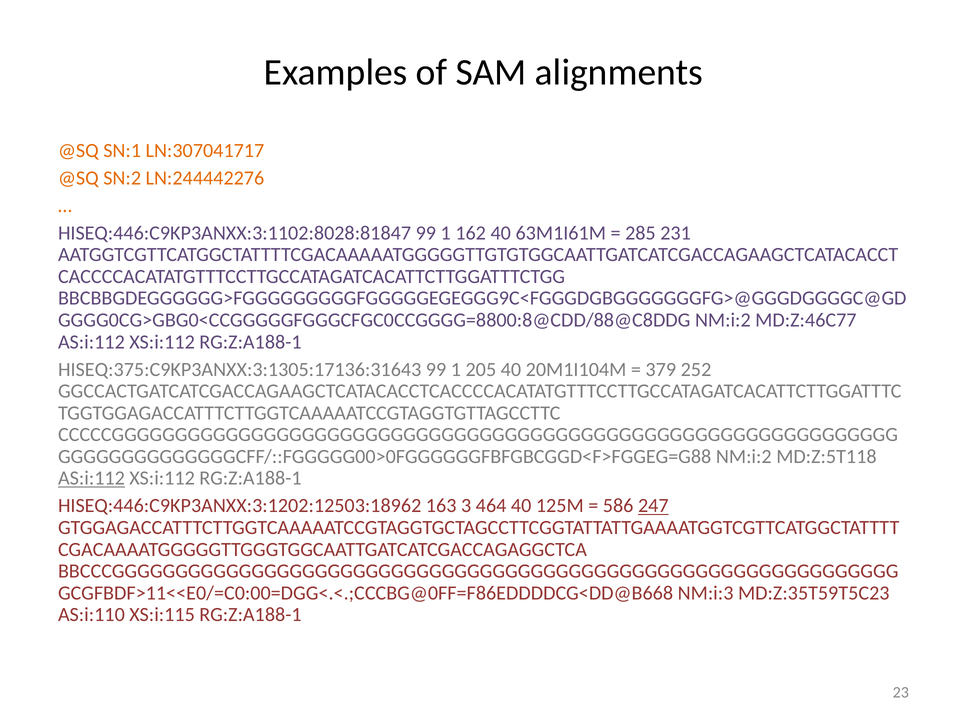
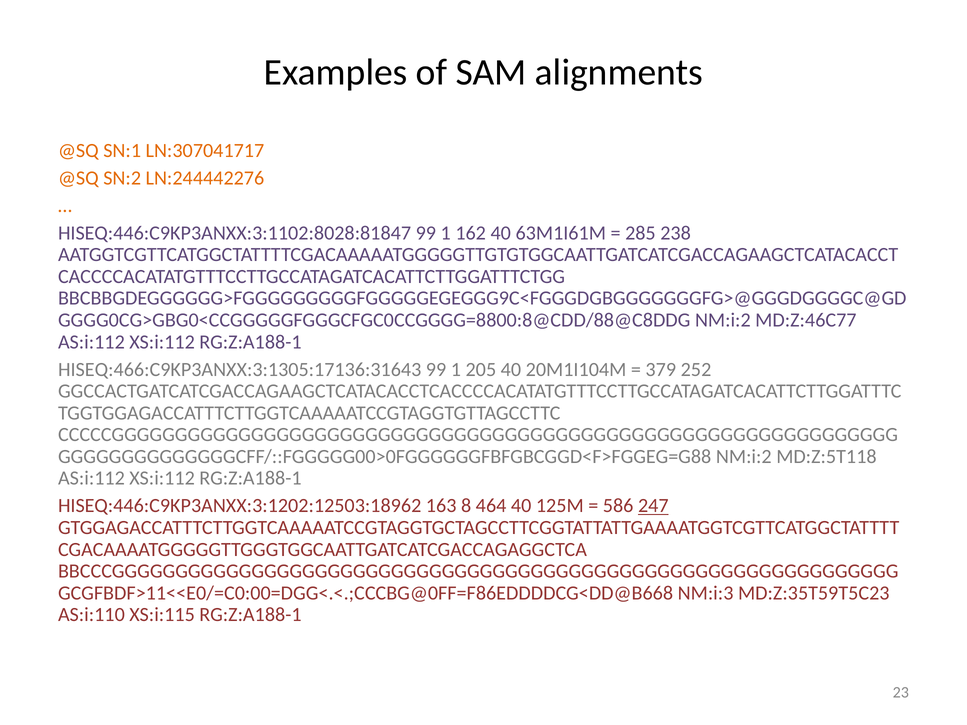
231: 231 -> 238 (676, 233)
HISEQ:375:C9KP3ANXX:3:1305:17136:31643: HISEQ:375:C9KP3ANXX:3:1305:17136:31643 -> HISEQ:466:C9KP3ANXX:3:1305:17136:31643 (240, 370)
AS:i:112 underline: present -> none (91, 478)
3: 3 -> 8 (466, 506)
